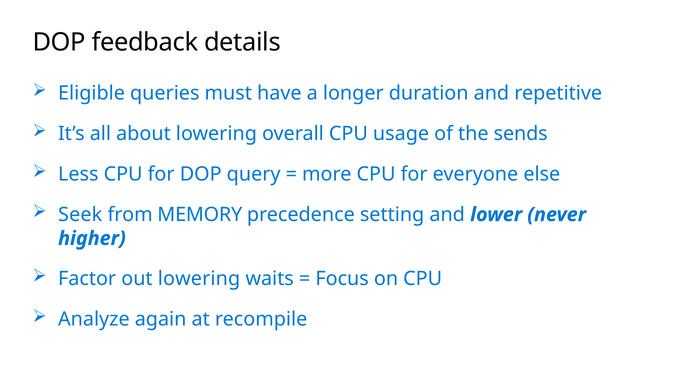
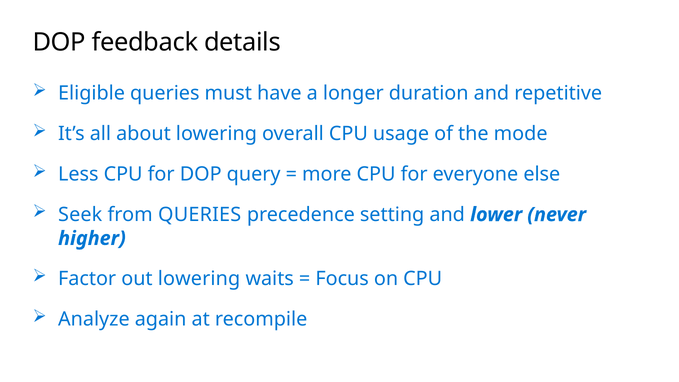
sends: sends -> mode (521, 134)
from MEMORY: MEMORY -> QUERIES (200, 215)
